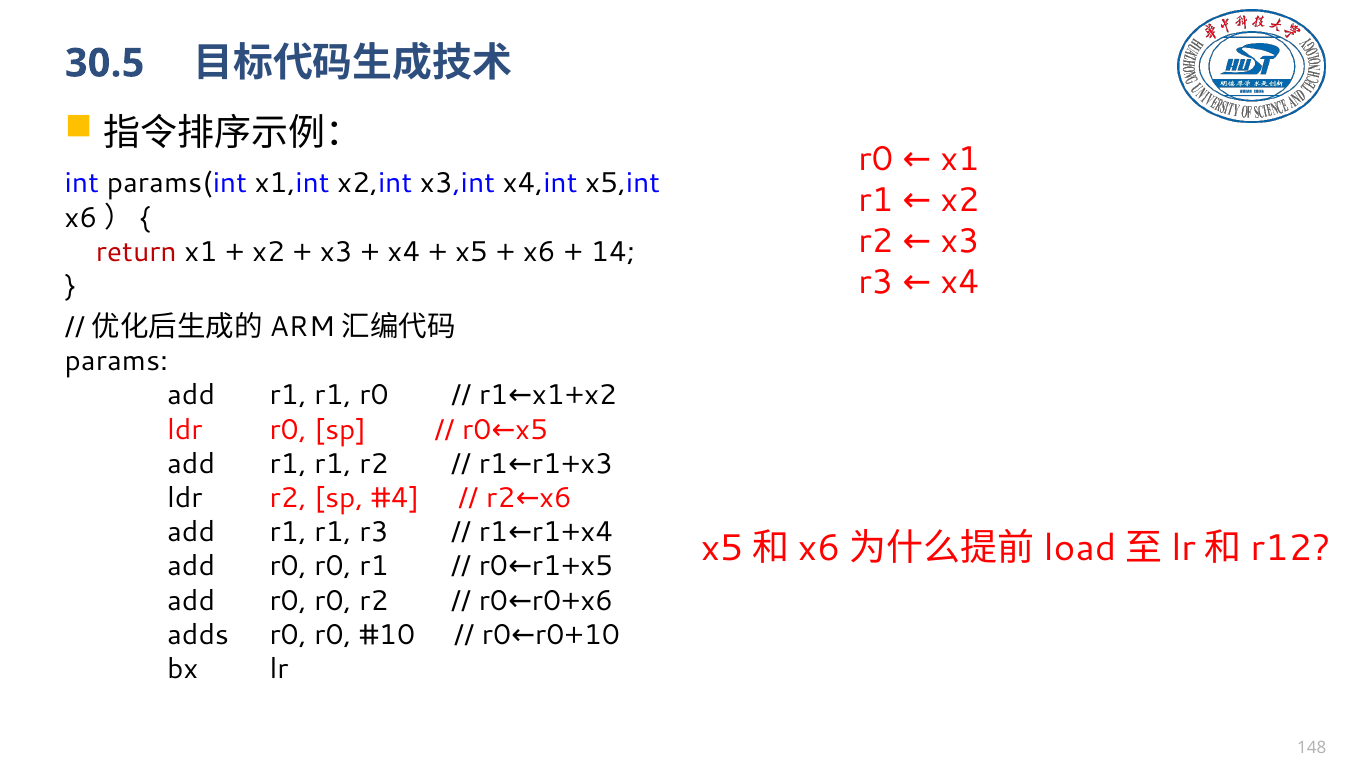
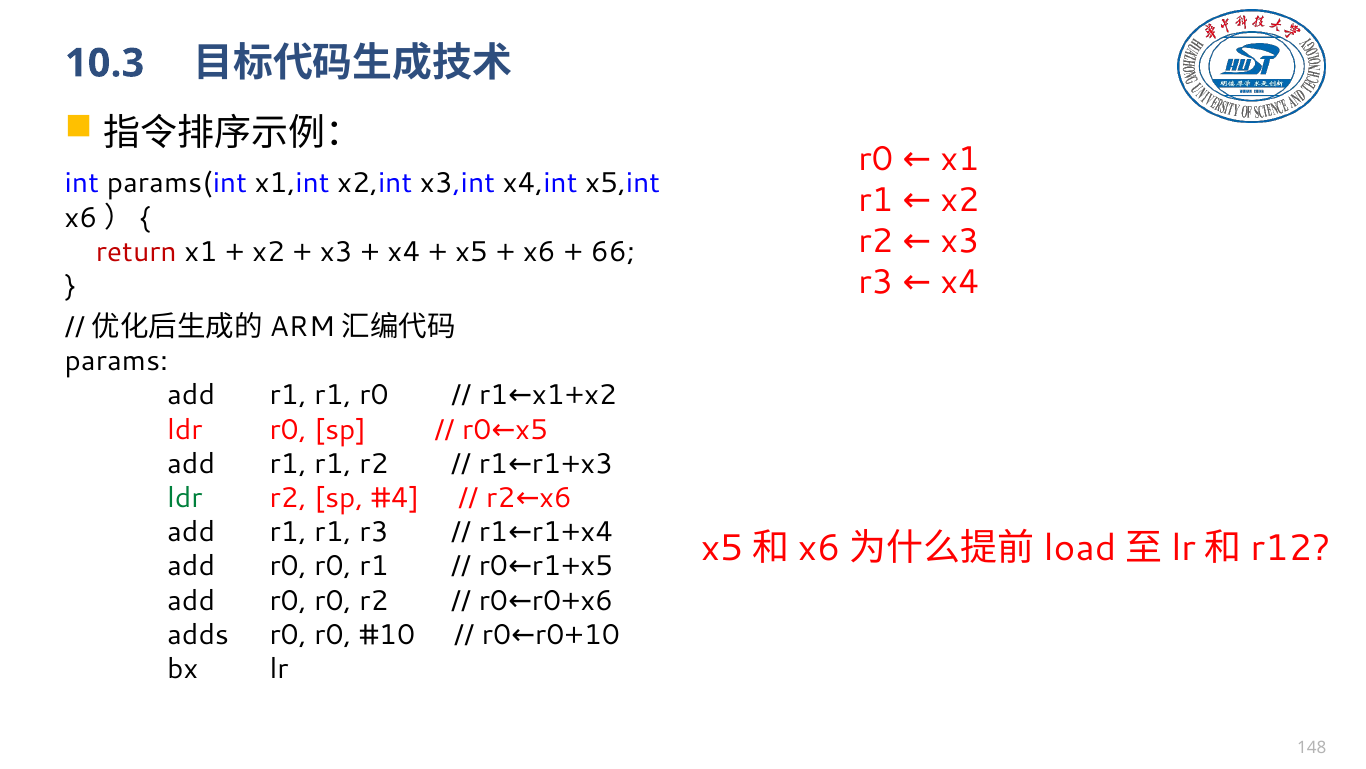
30.5: 30.5 -> 10.3 (105, 63)
14: 14 -> 66 (613, 252)
ldr colour: black -> green (185, 498)
